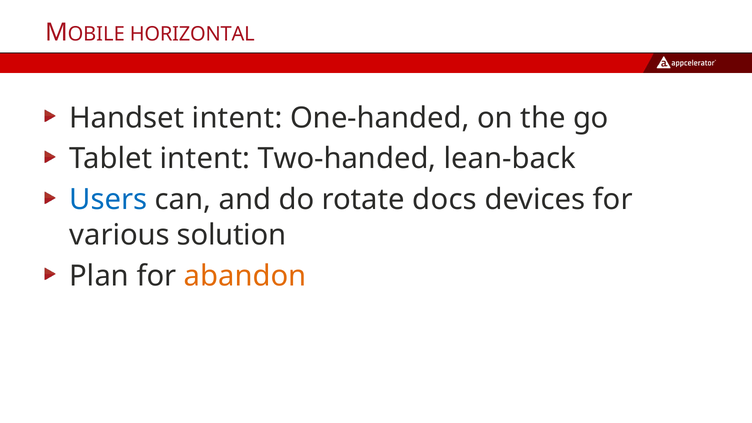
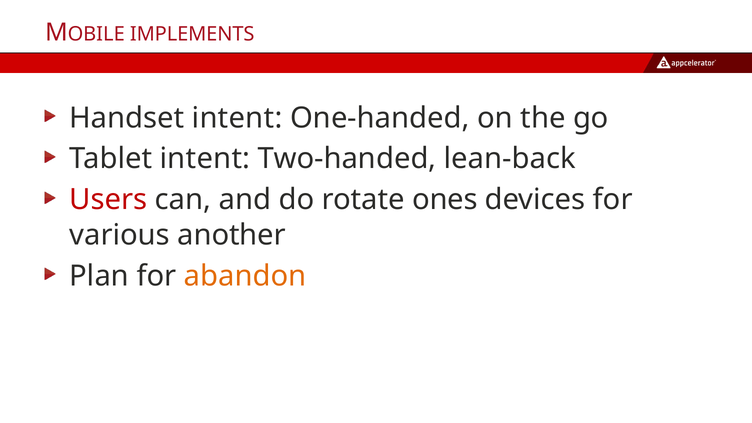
HORIZONTAL: HORIZONTAL -> IMPLEMENTS (192, 34)
Users colour: blue -> red (108, 200)
docs: docs -> ones (445, 200)
solution: solution -> another (232, 235)
